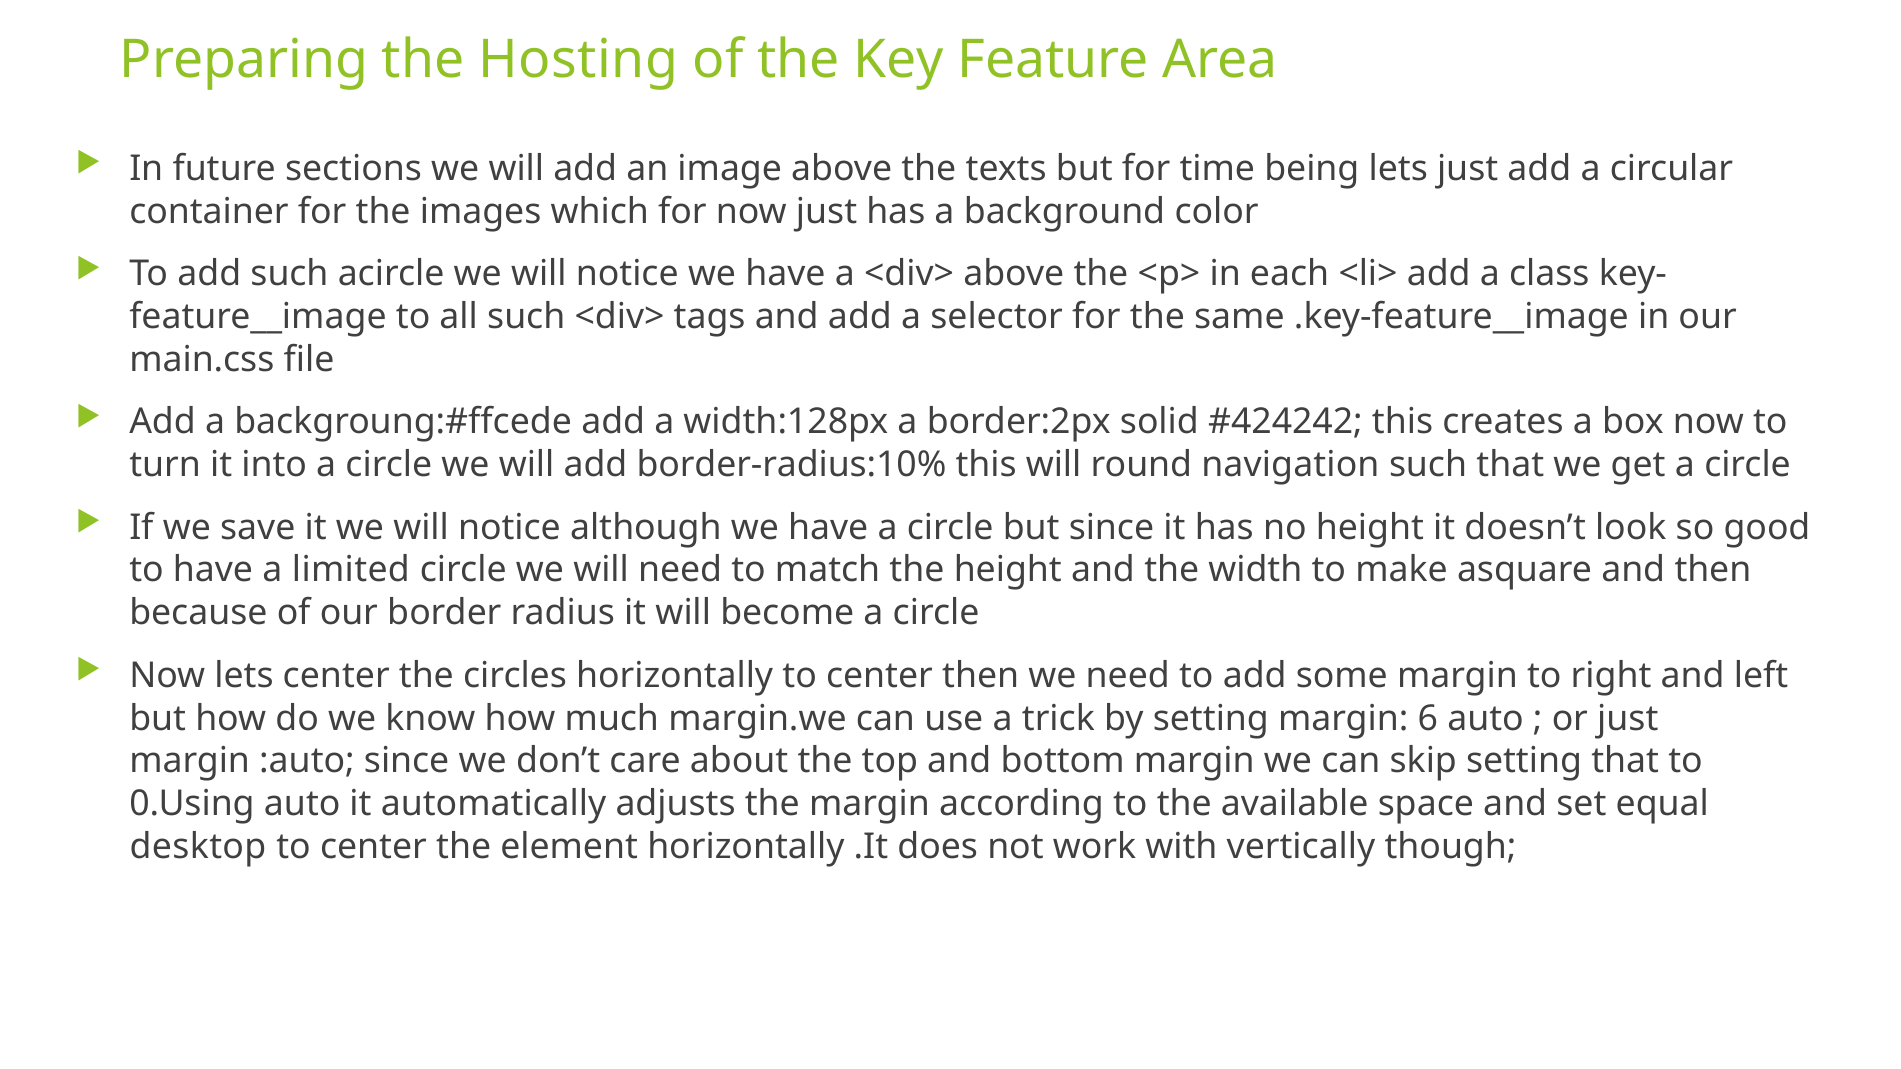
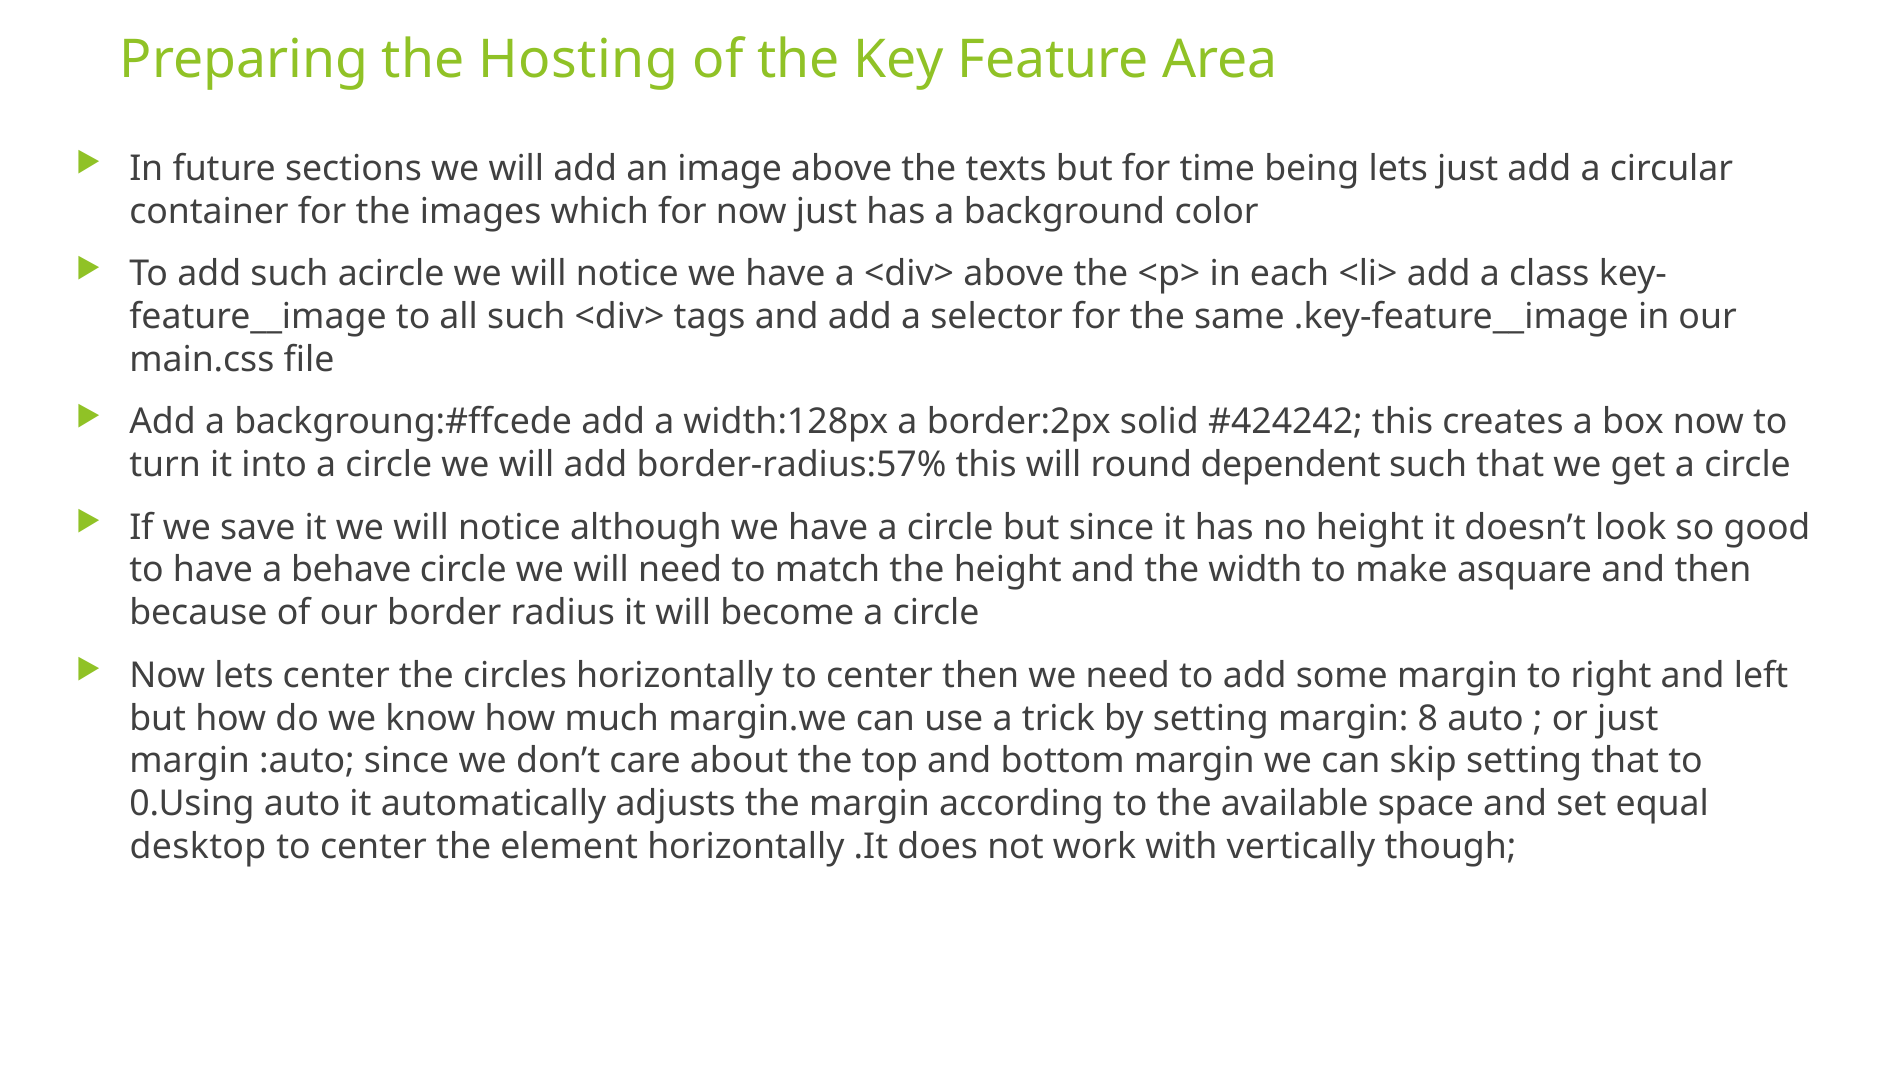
border-radius:10%: border-radius:10% -> border-radius:57% (791, 465)
navigation: navigation -> dependent (1291, 465)
limited: limited -> behave (351, 570)
6: 6 -> 8 (1428, 718)
